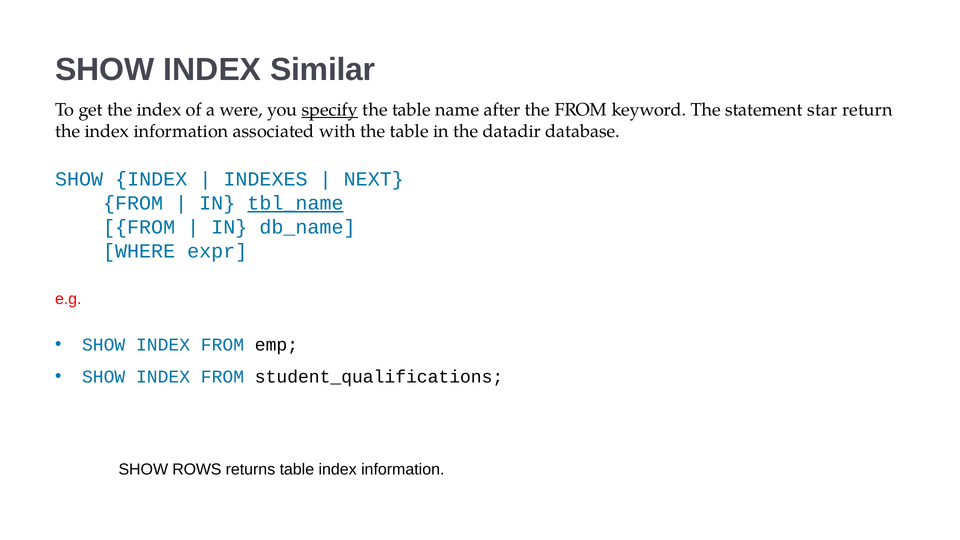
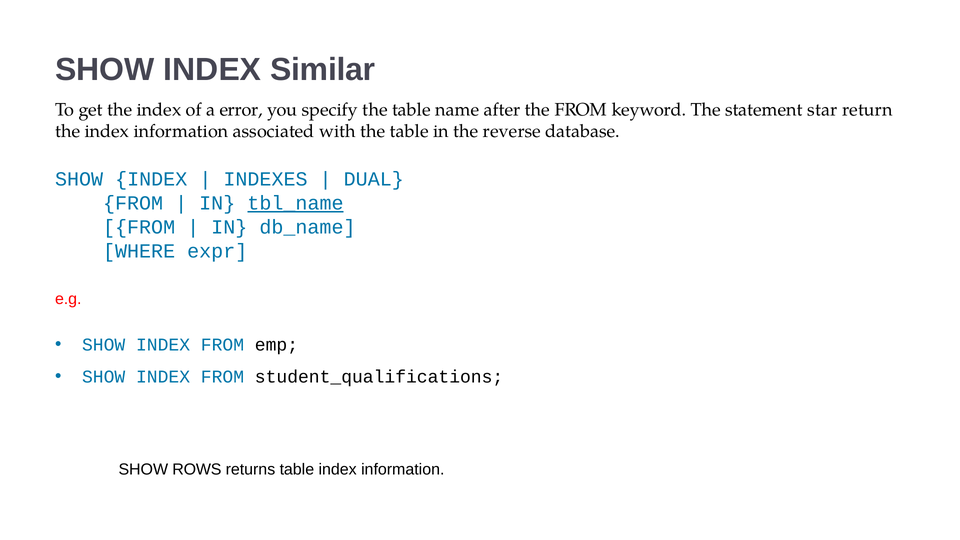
were: were -> error (241, 110)
specify underline: present -> none (330, 110)
datadir: datadir -> reverse (512, 132)
NEXT: NEXT -> DUAL (374, 179)
